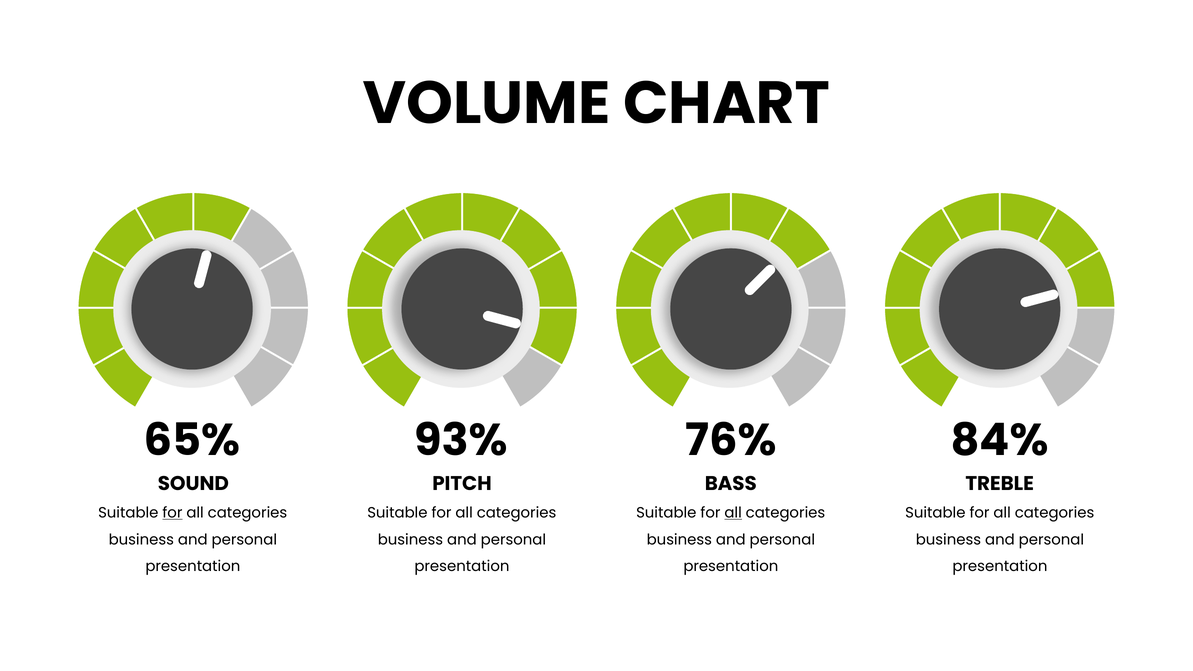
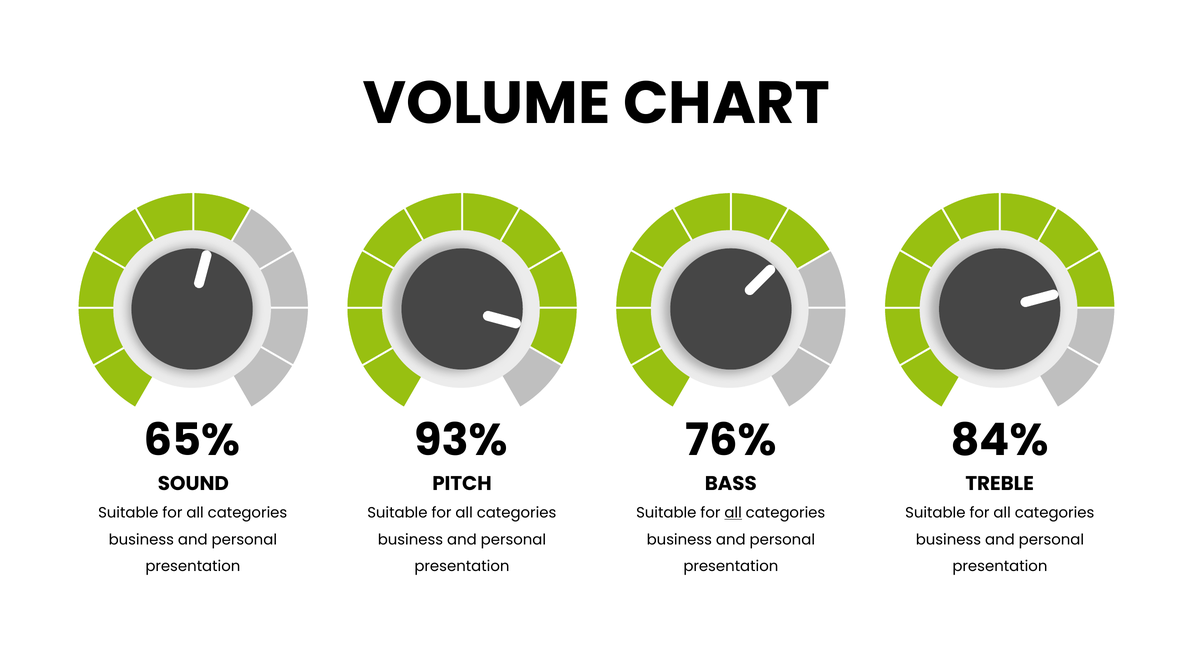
for underline: present -> none (172, 513)
